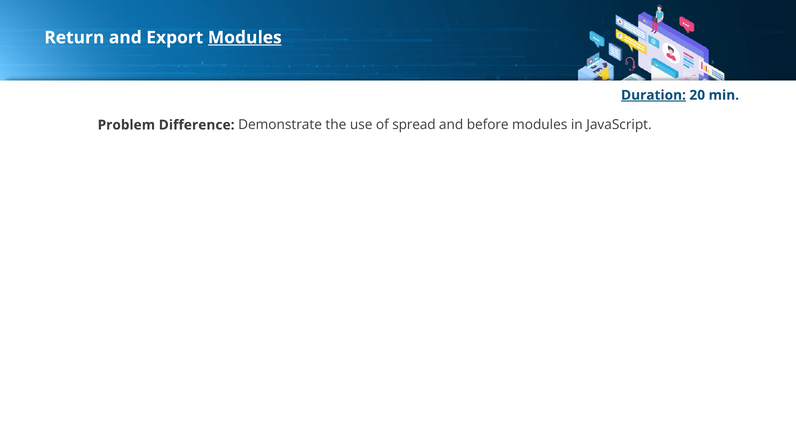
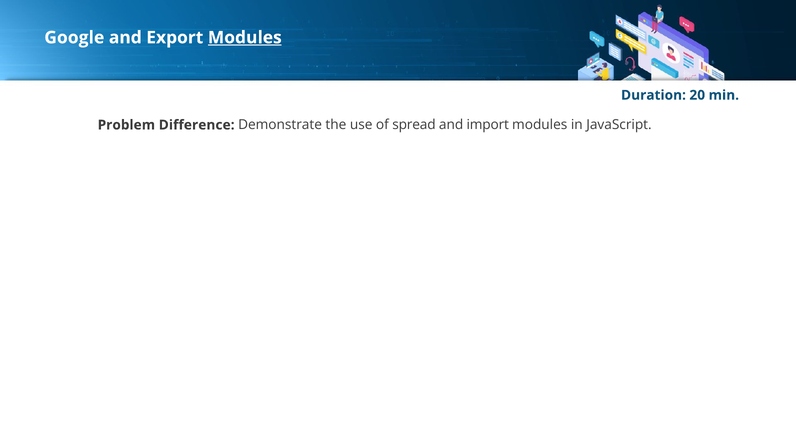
Return: Return -> Google (74, 38)
Duration underline: present -> none (653, 95)
before: before -> import (488, 125)
